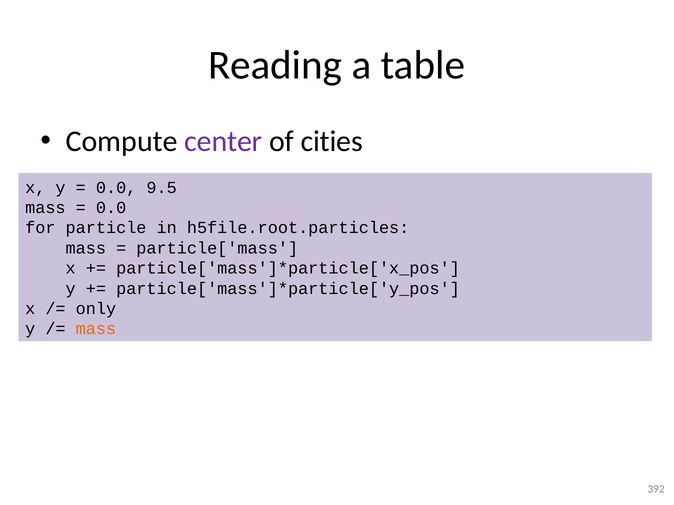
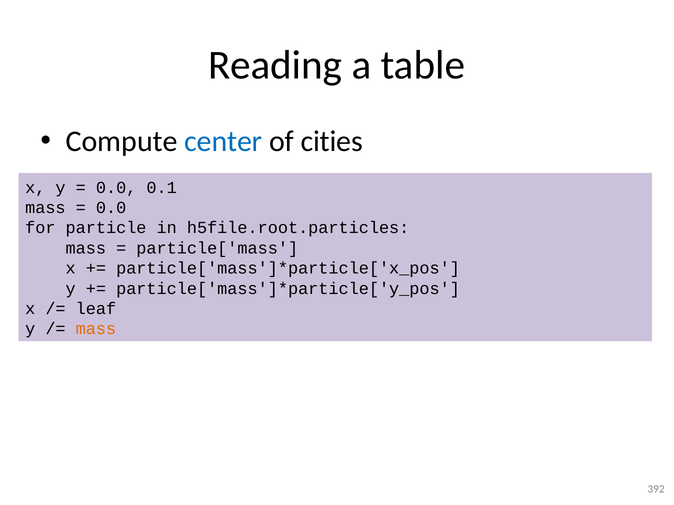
center colour: purple -> blue (223, 141)
9.5: 9.5 -> 0.1 (162, 188)
only: only -> leaf (96, 309)
